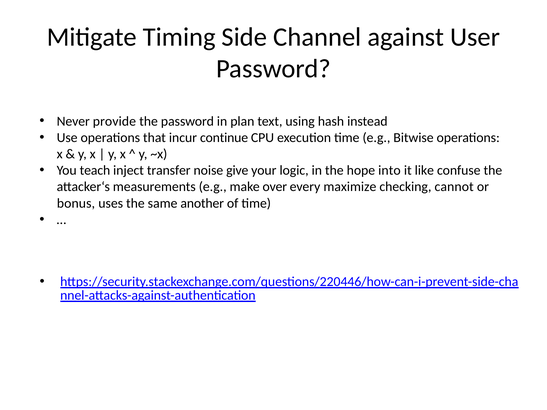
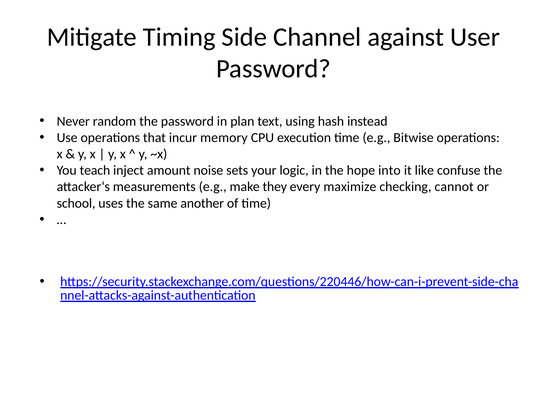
provide: provide -> random (115, 121)
continue: continue -> memory (224, 138)
transfer: transfer -> amount (169, 170)
give: give -> sets (237, 170)
over: over -> they (275, 187)
bonus: bonus -> school (76, 203)
